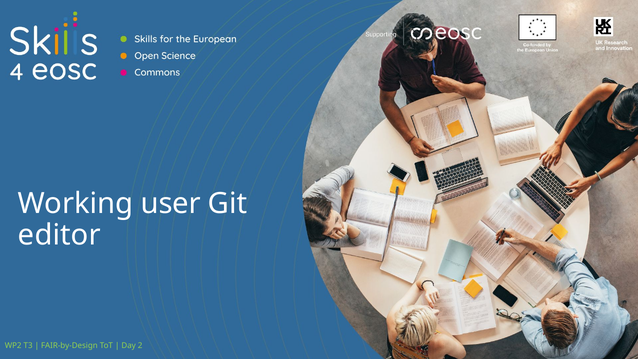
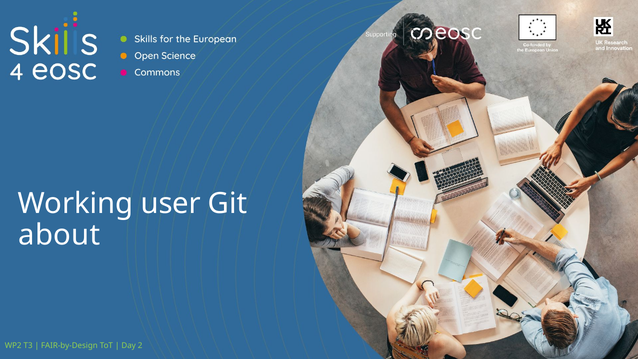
editor: editor -> about (59, 235)
